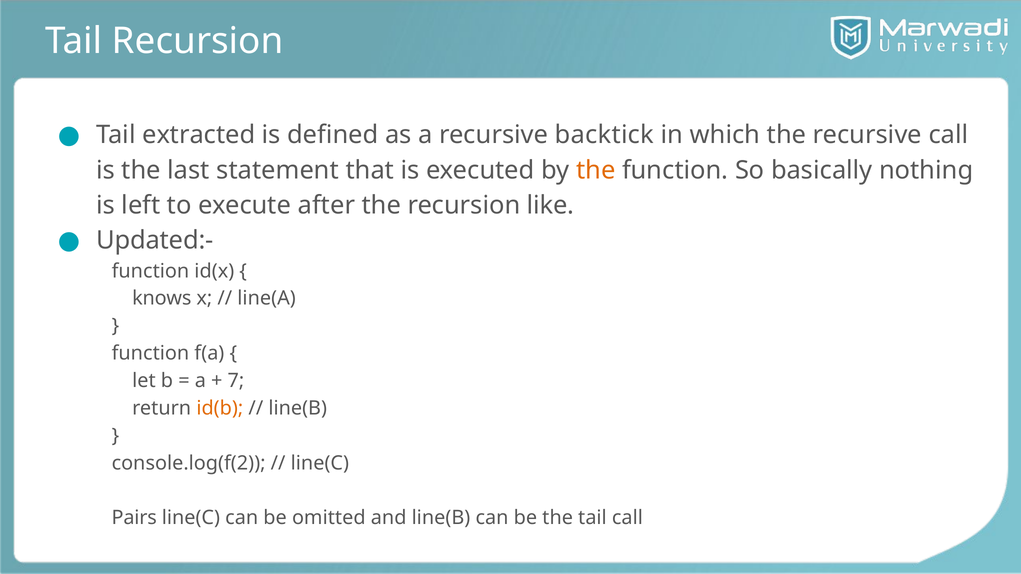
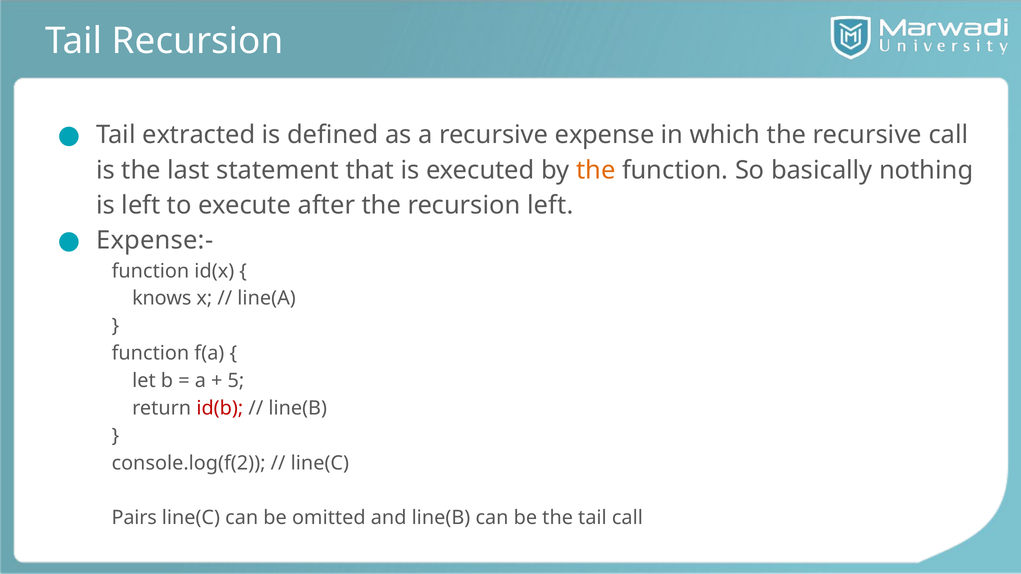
backtick: backtick -> expense (605, 135)
recursion like: like -> left (550, 205)
Updated:-: Updated:- -> Expense:- (155, 241)
7: 7 -> 5 (236, 381)
id(b colour: orange -> red (220, 408)
